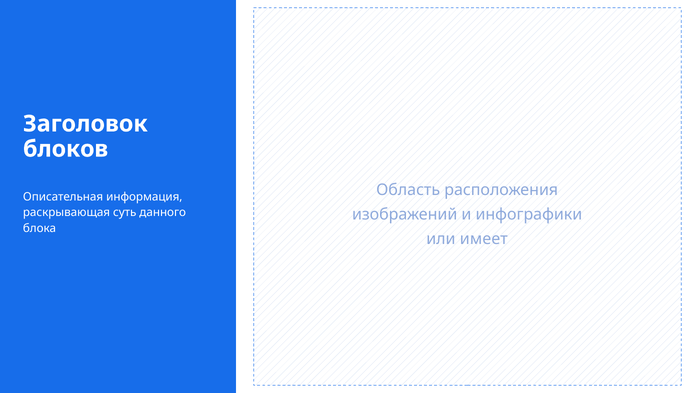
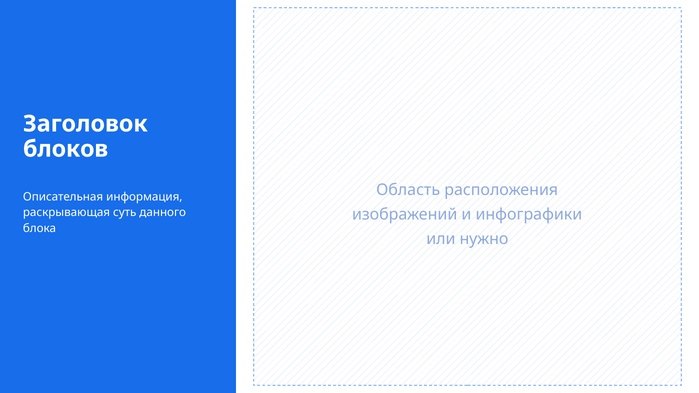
имеет: имеет -> нужно (484, 239)
